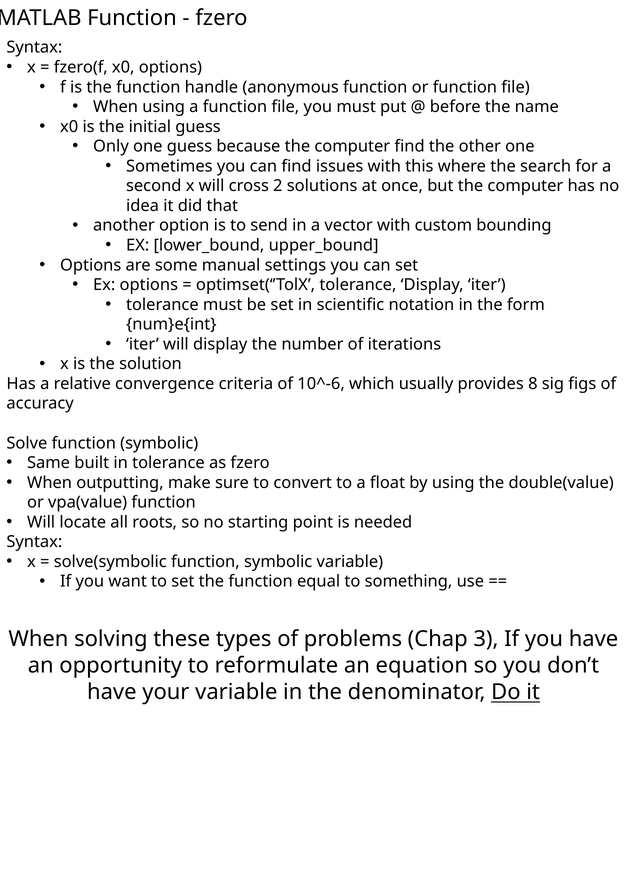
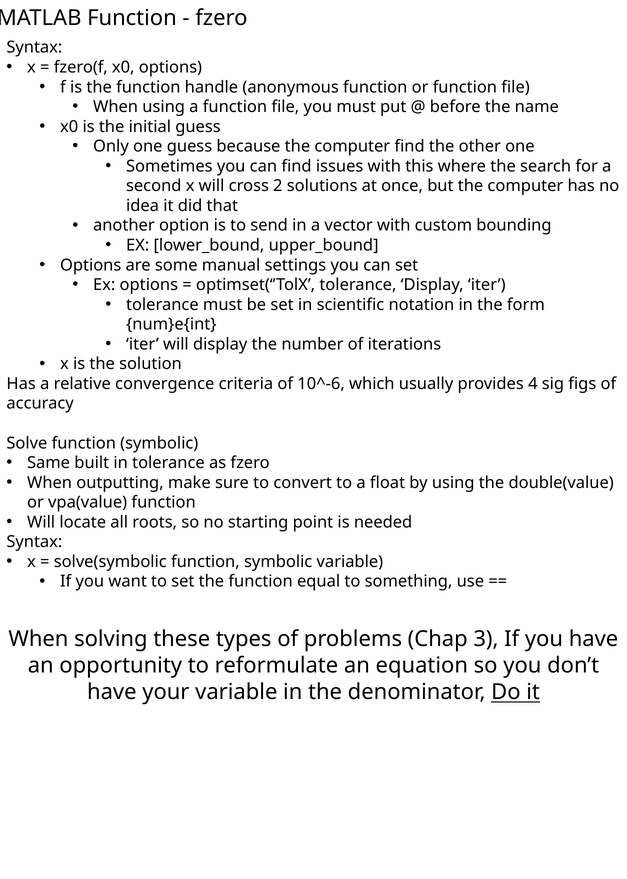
8: 8 -> 4 (533, 384)
